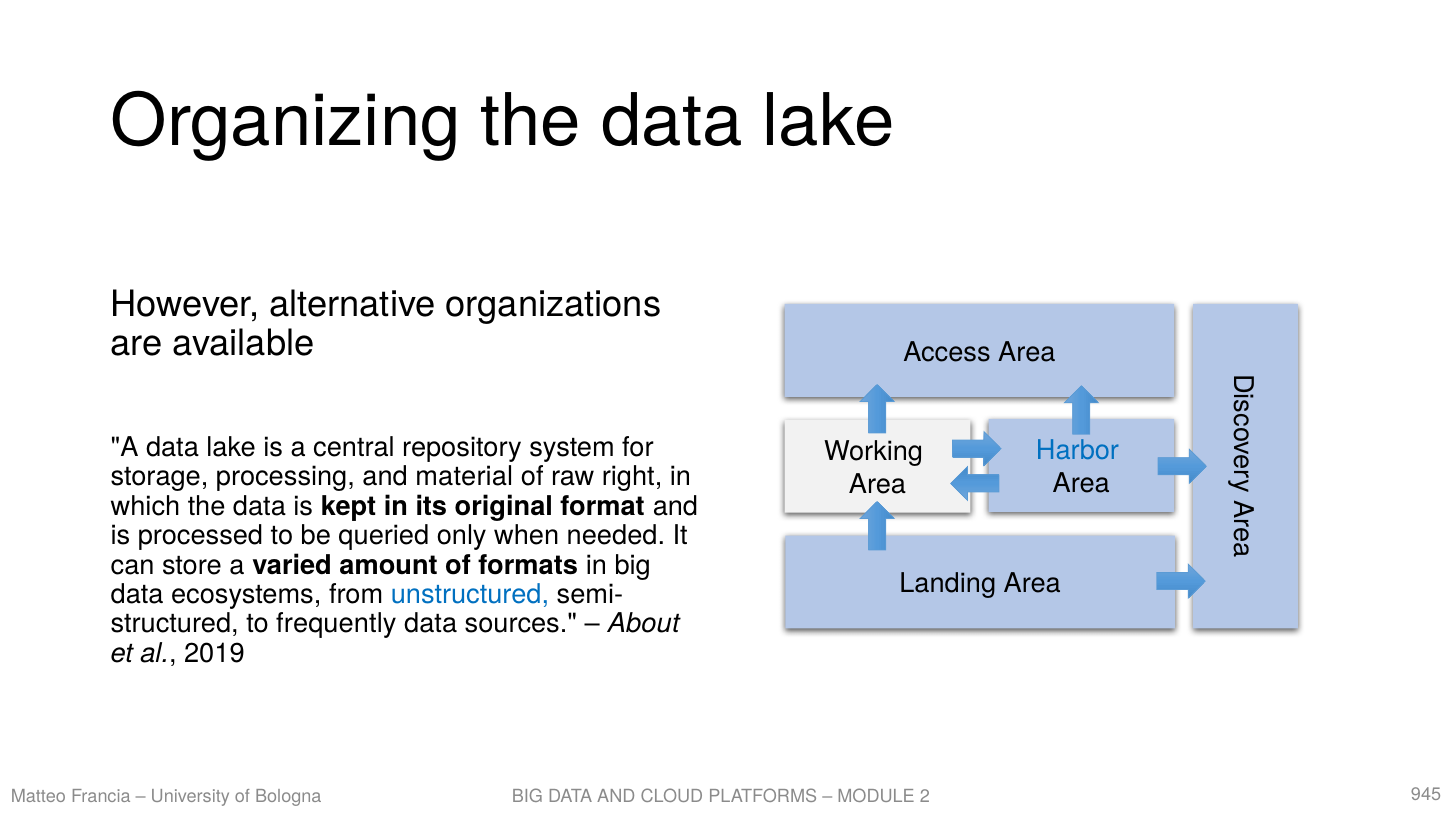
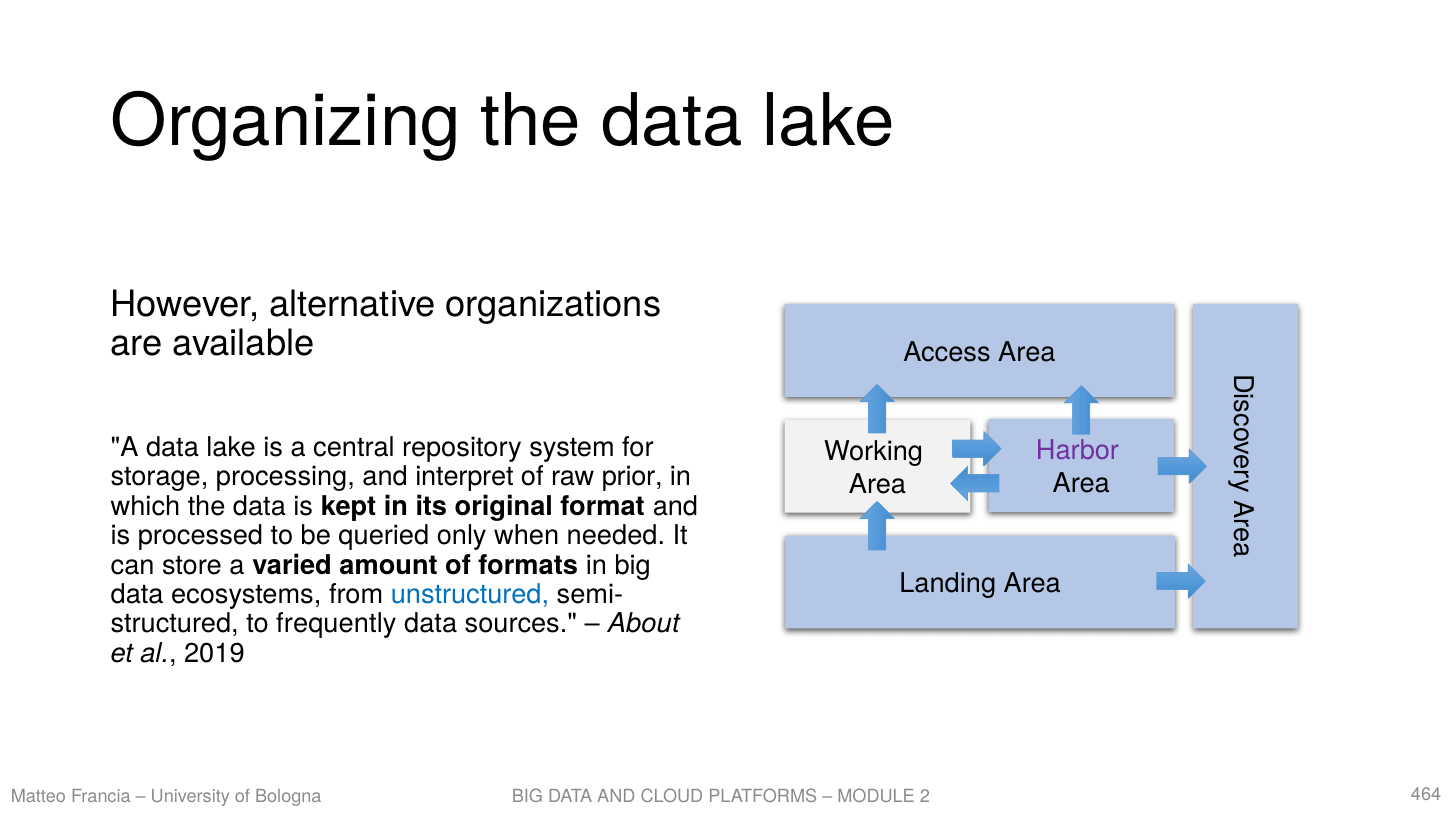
Harbor colour: blue -> purple (1078, 451)
material: material -> interpret (464, 477)
right: right -> prior (632, 477)
945: 945 -> 464 (1426, 794)
